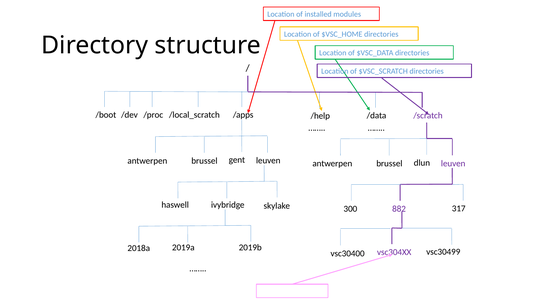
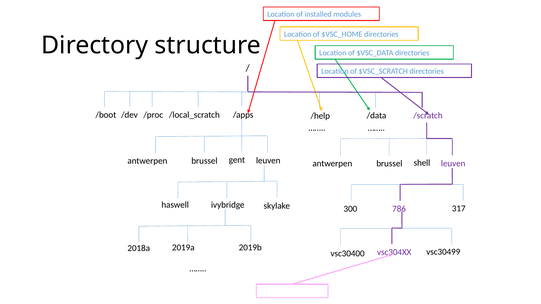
dlun: dlun -> shell (422, 163)
882: 882 -> 786 (399, 209)
